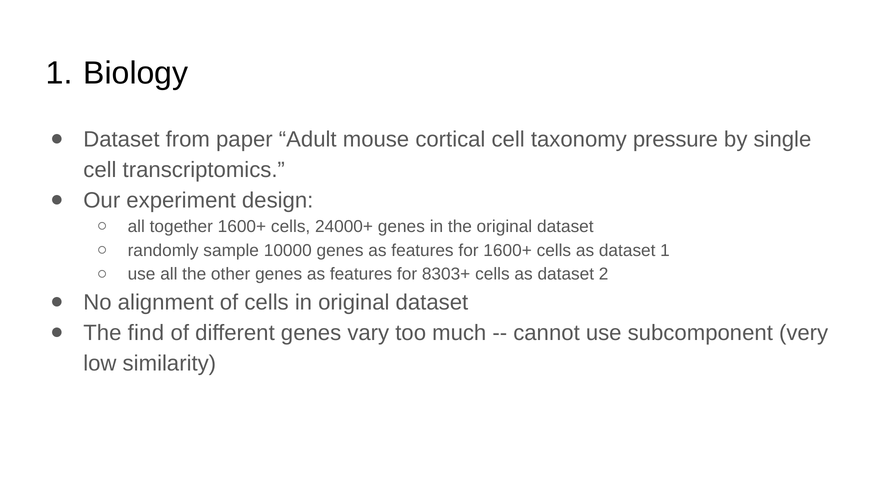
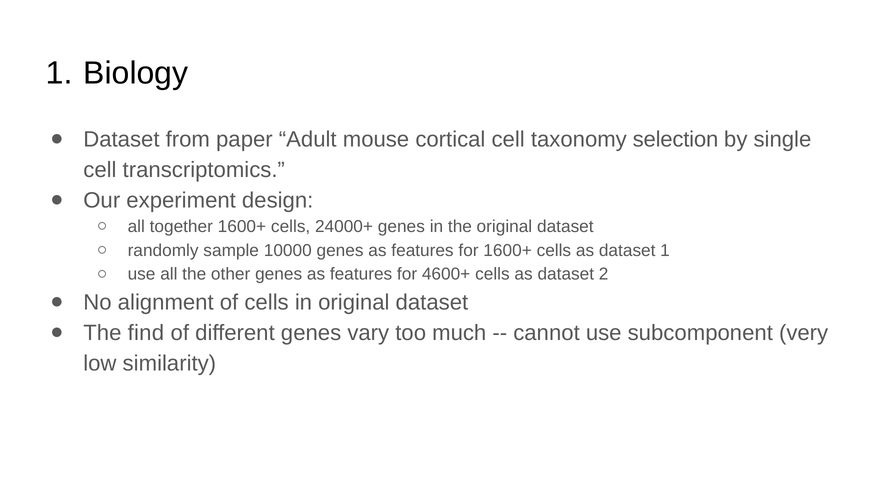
pressure: pressure -> selection (676, 139)
8303+: 8303+ -> 4600+ (446, 275)
